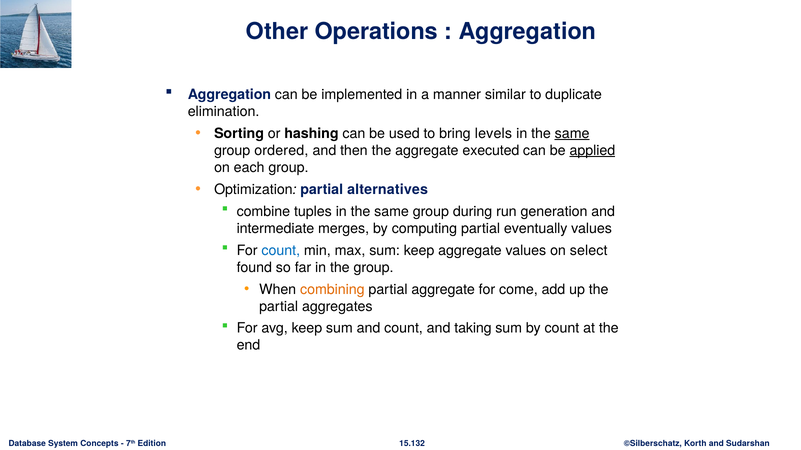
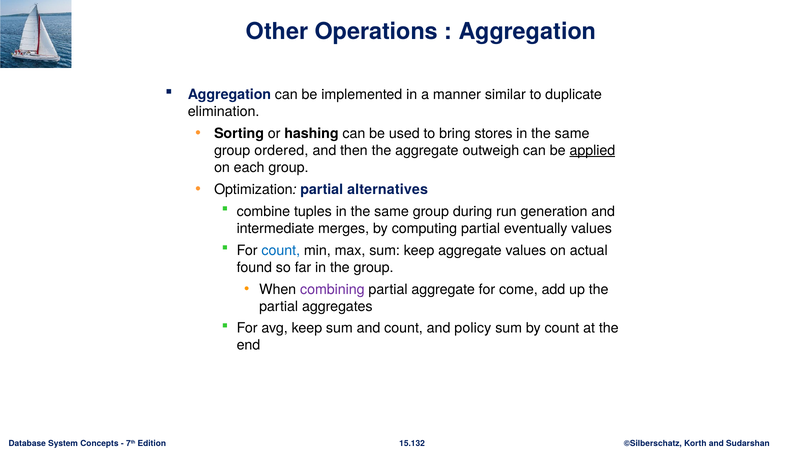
levels: levels -> stores (494, 134)
same underline: present -> none (572, 134)
executed: executed -> outweigh (491, 151)
select: select -> actual (589, 251)
combining colour: orange -> purple (332, 290)
taking: taking -> policy (473, 329)
